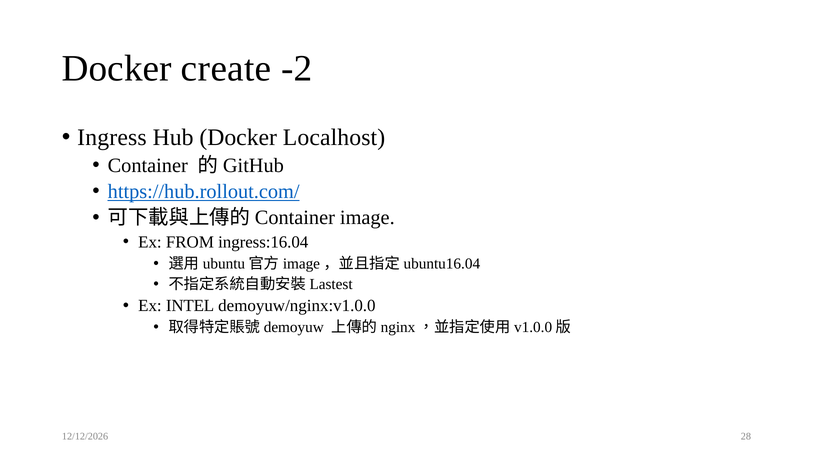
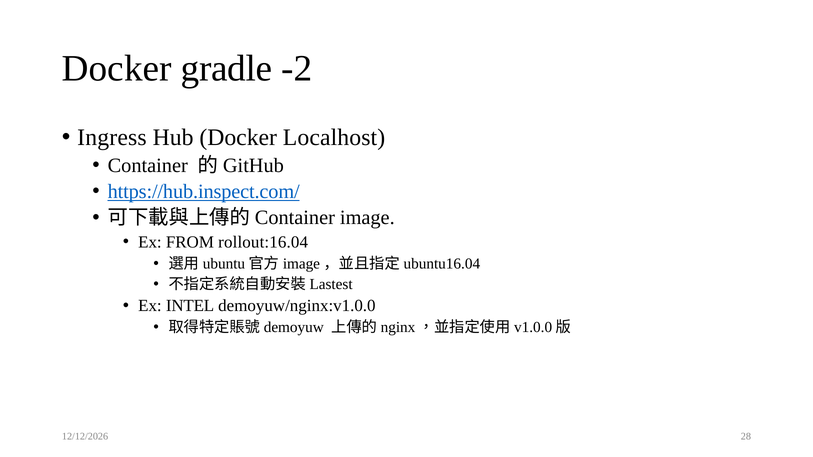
create: create -> gradle (227, 68)
https://hub.rollout.com/: https://hub.rollout.com/ -> https://hub.inspect.com/ (204, 192)
ingress:16.04: ingress:16.04 -> rollout:16.04 (263, 242)
